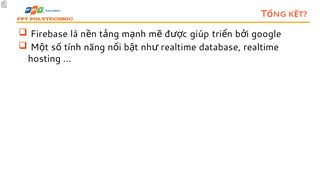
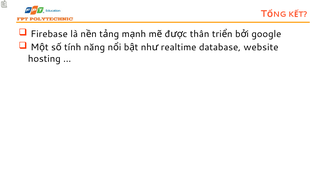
giúp: giúp -> thân (200, 34)
database realtime: realtime -> website (261, 47)
